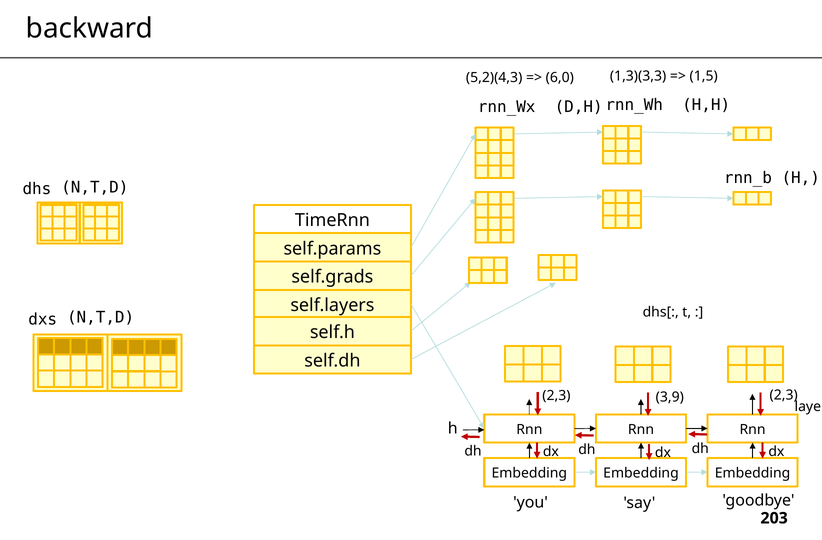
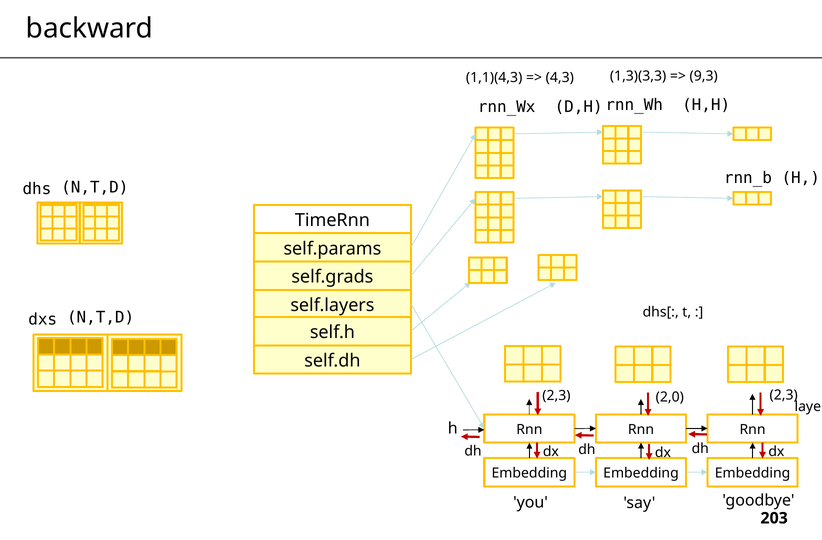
5,2)(4,3: 5,2)(4,3 -> 1,1)(4,3 (494, 78)
6,0: 6,0 -> 4,3 (560, 78)
1,5: 1,5 -> 9,3 (704, 76)
3,9: 3,9 -> 2,0 (670, 397)
